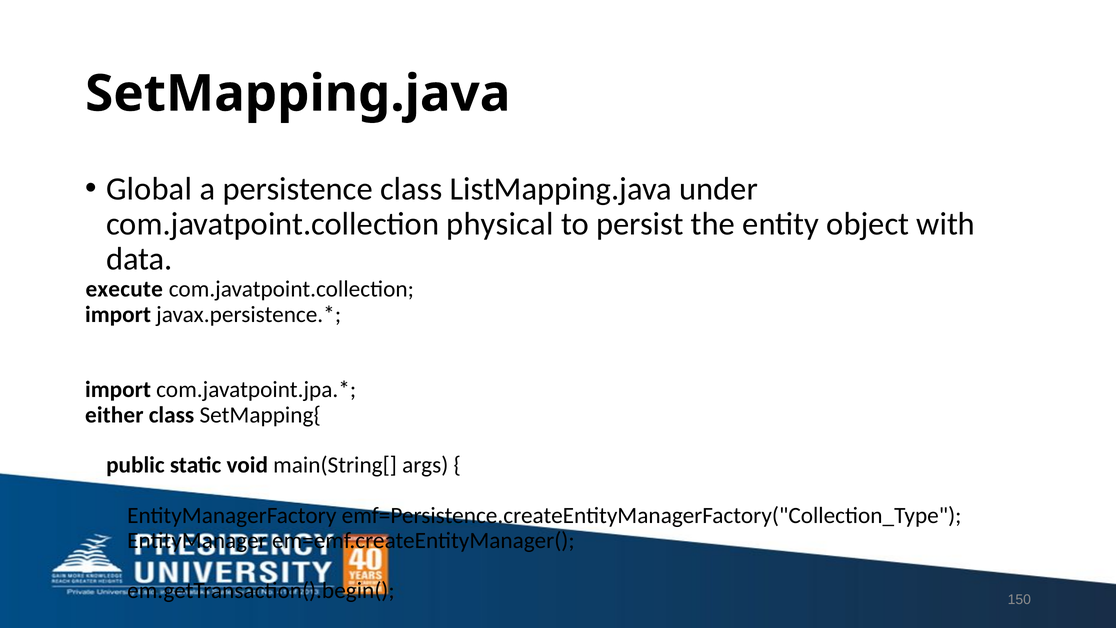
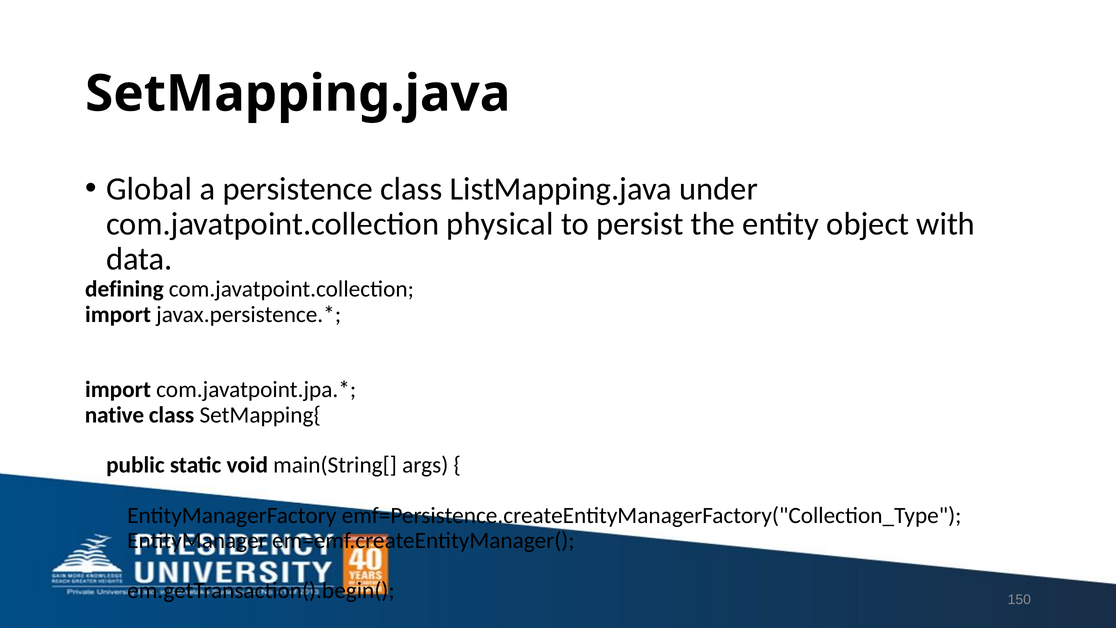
execute: execute -> defining (124, 289)
either: either -> native (114, 415)
